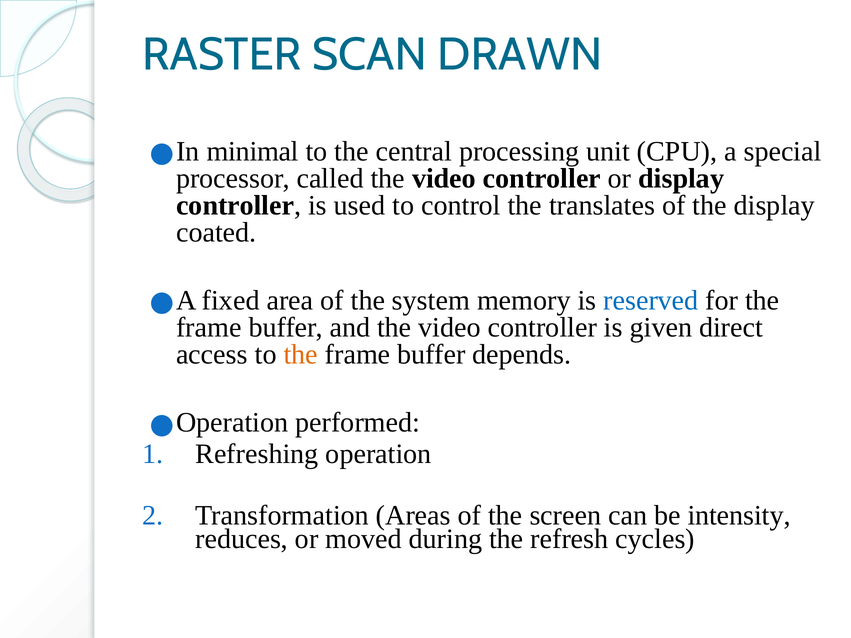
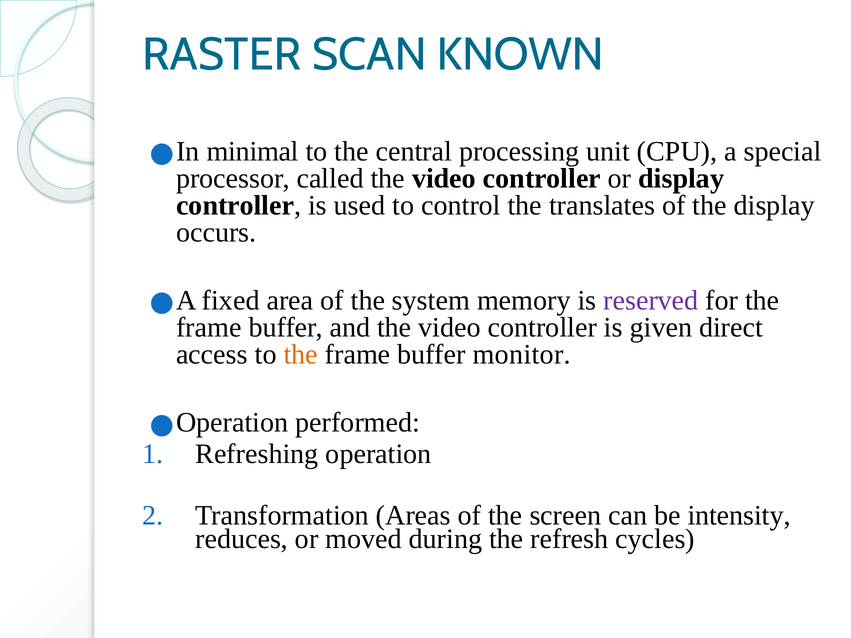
DRAWN: DRAWN -> KNOWN (520, 54)
coated: coated -> occurs (216, 232)
reserved colour: blue -> purple (651, 301)
depends: depends -> monitor (522, 355)
